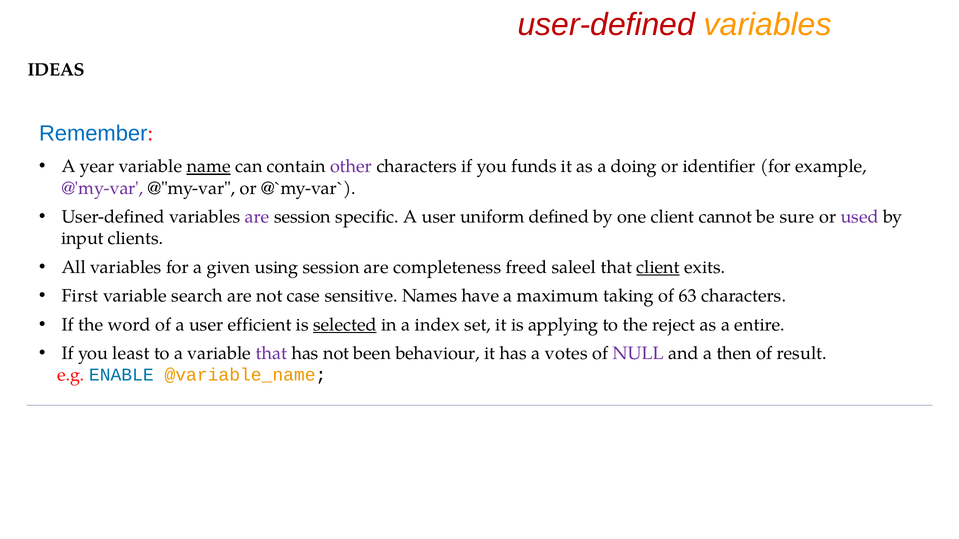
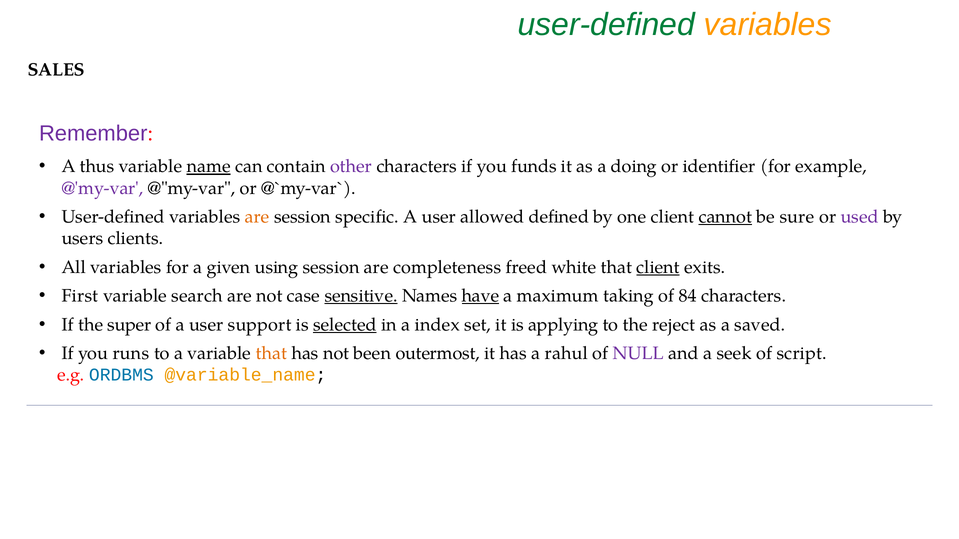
user-defined colour: red -> green (606, 25)
IDEAS: IDEAS -> SALES (56, 70)
Remember colour: blue -> purple (93, 133)
year: year -> thus (97, 167)
are colour: purple -> orange (257, 217)
uniform: uniform -> allowed (492, 217)
cannot underline: none -> present (725, 217)
input: input -> users (82, 239)
saleel: saleel -> white (574, 267)
sensitive underline: none -> present (361, 296)
have underline: none -> present (480, 296)
63: 63 -> 84 (688, 296)
word: word -> super (129, 325)
efficient: efficient -> support (260, 325)
entire: entire -> saved (760, 325)
least: least -> runs (131, 354)
that colour: purple -> orange (271, 354)
behaviour: behaviour -> outermost (438, 354)
votes: votes -> rahul (566, 354)
then: then -> seek (734, 354)
result: result -> script (802, 354)
ENABLE: ENABLE -> ORDBMS (121, 375)
